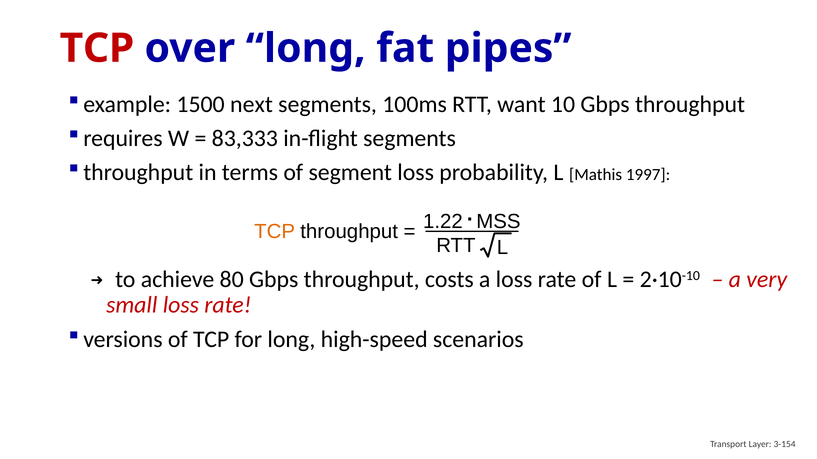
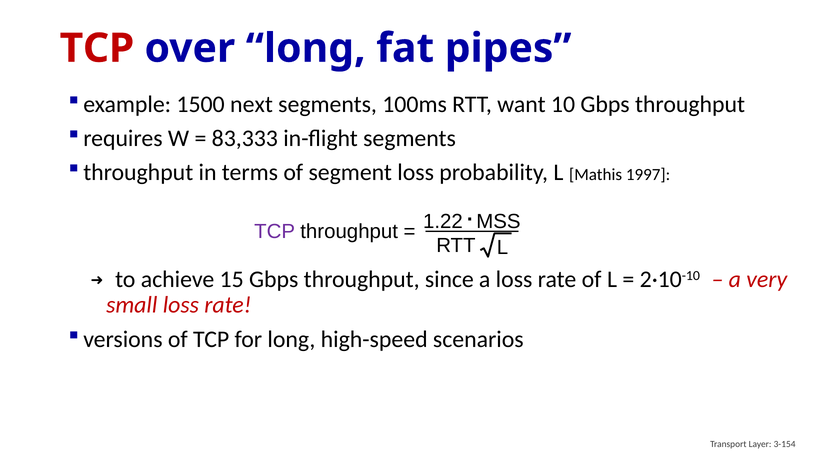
TCP colour: orange -> purple (275, 232)
80: 80 -> 15 (232, 280)
costs: costs -> since (449, 280)
